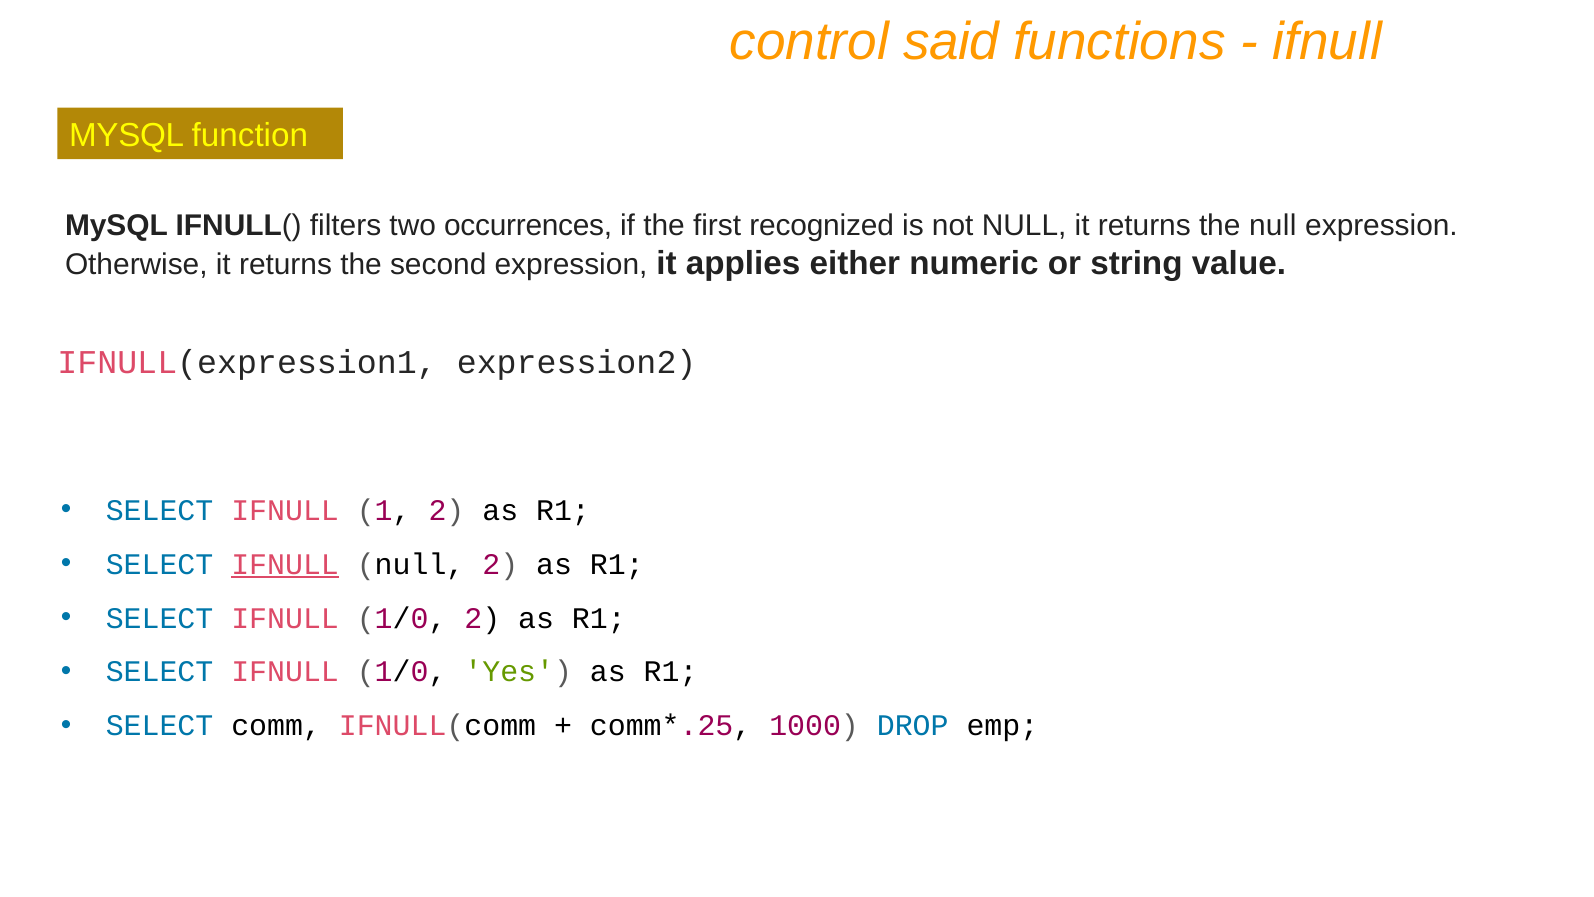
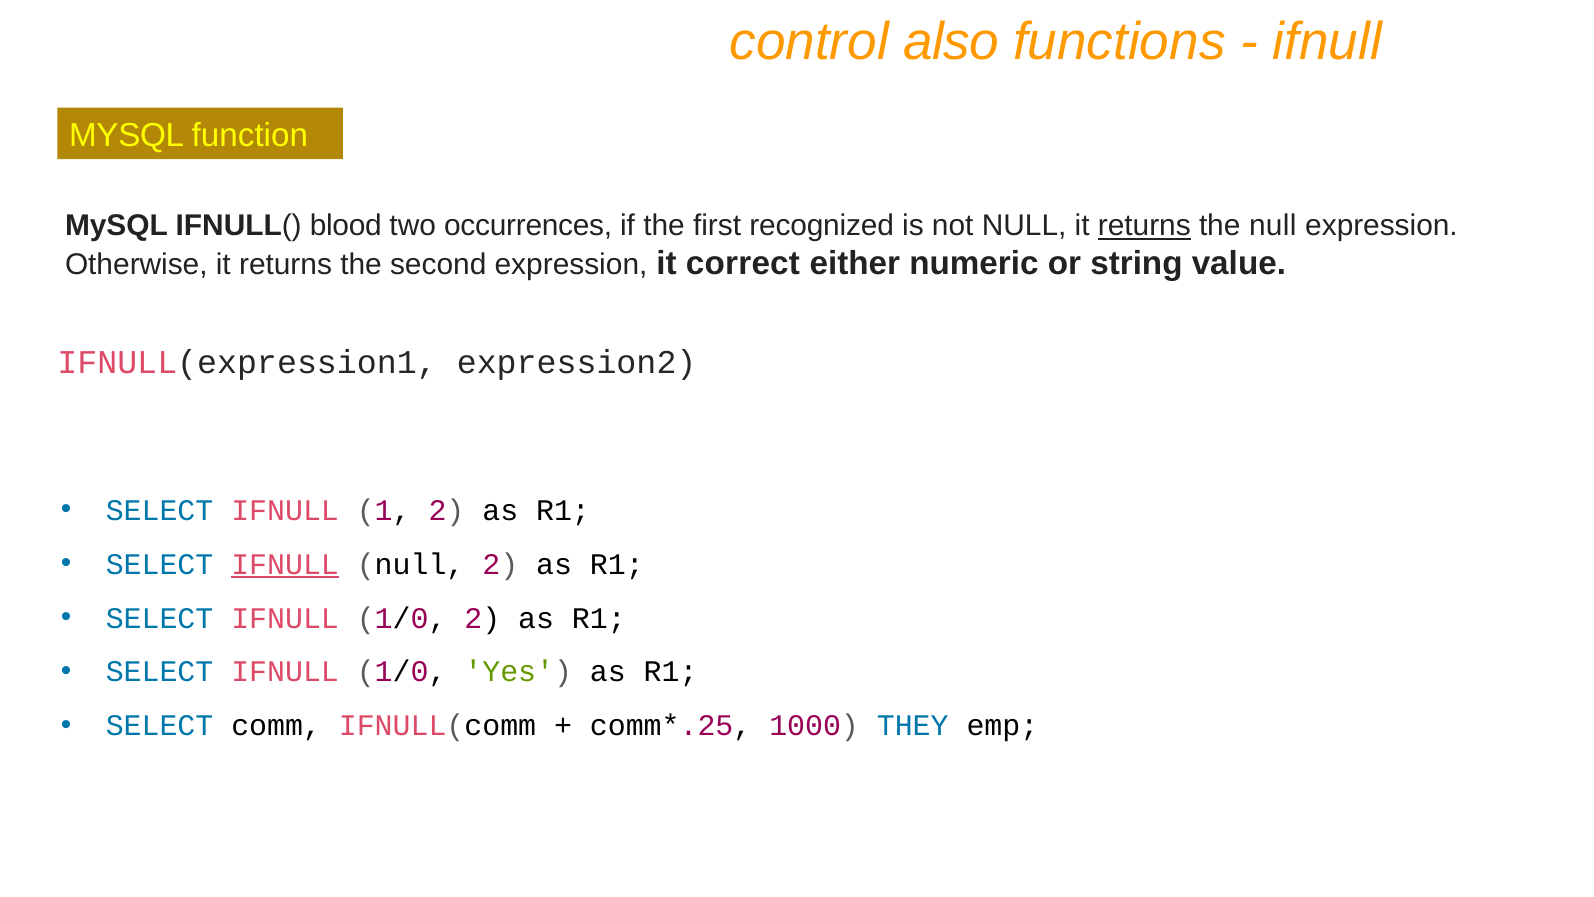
said: said -> also (951, 41)
filters: filters -> blood (346, 226)
returns underline: none -> present (1144, 226)
applies: applies -> correct (743, 264)
DROP: DROP -> THEY (913, 726)
